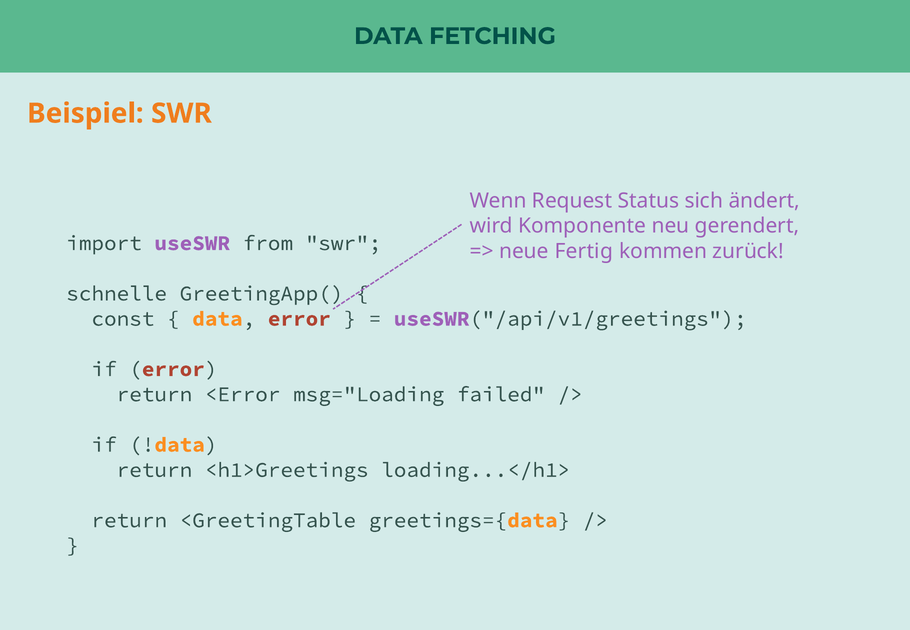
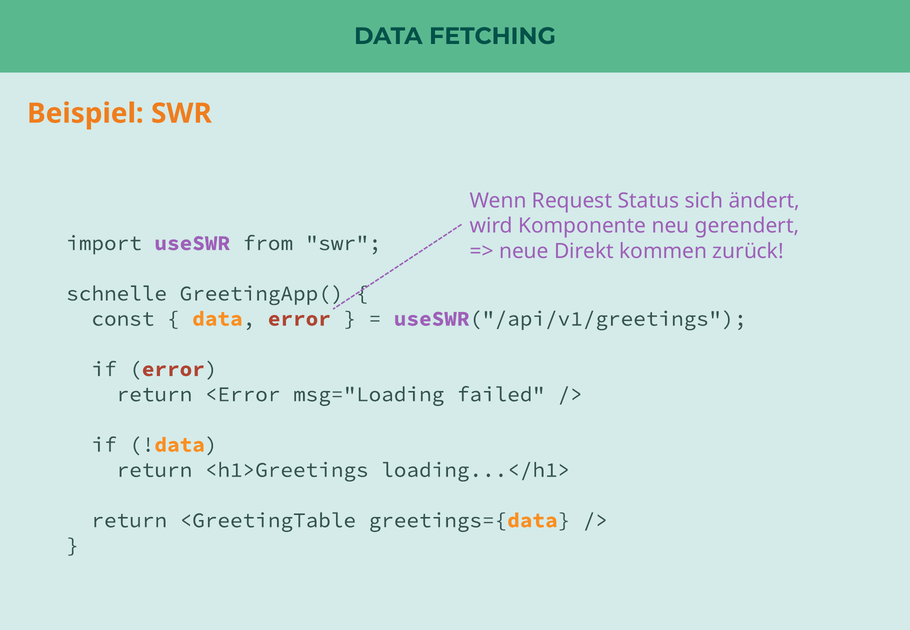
Fertig: Fertig -> Direkt (584, 251)
